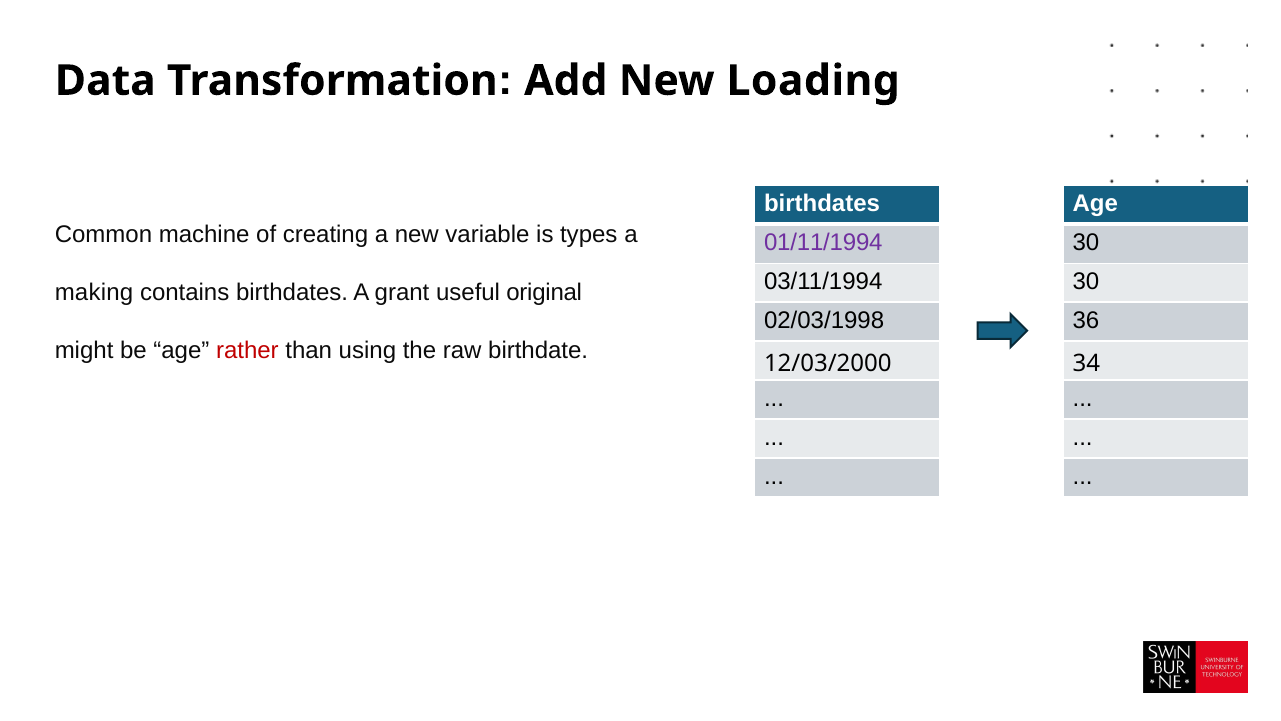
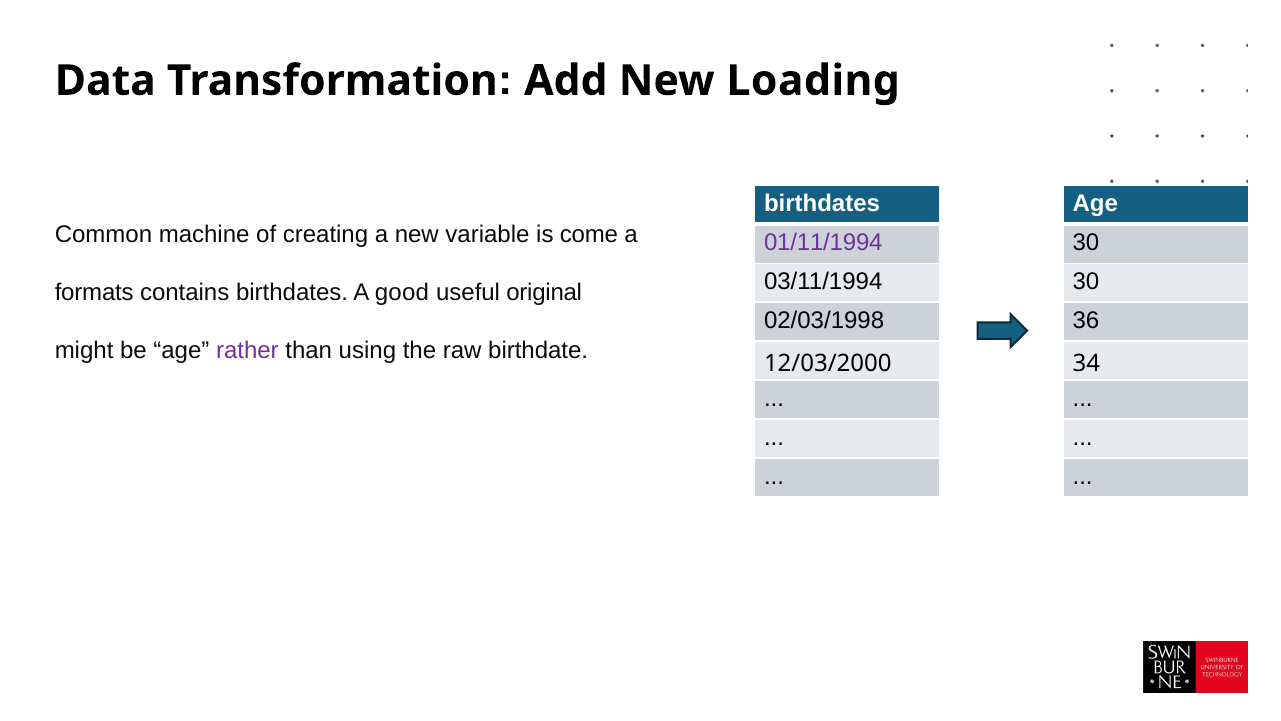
types: types -> come (589, 235)
making: making -> formats (94, 292)
grant: grant -> good (402, 292)
rather colour: red -> purple (247, 350)
